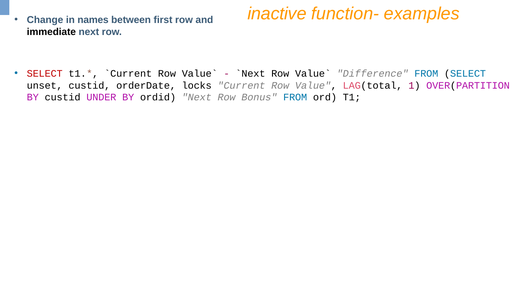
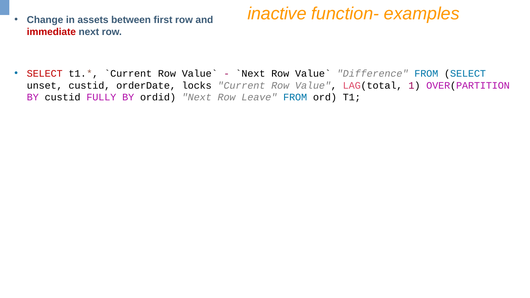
names: names -> assets (93, 20)
immediate colour: black -> red (51, 32)
UNDER: UNDER -> FULLY (101, 97)
Bonus: Bonus -> Leave (259, 97)
